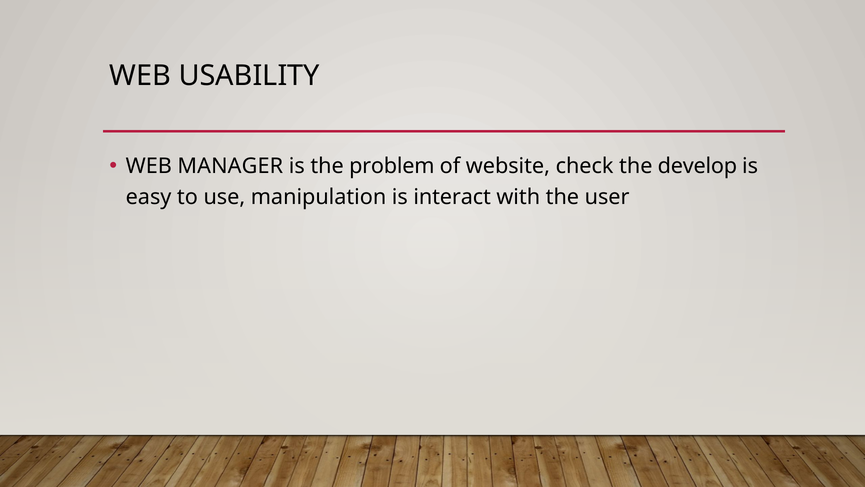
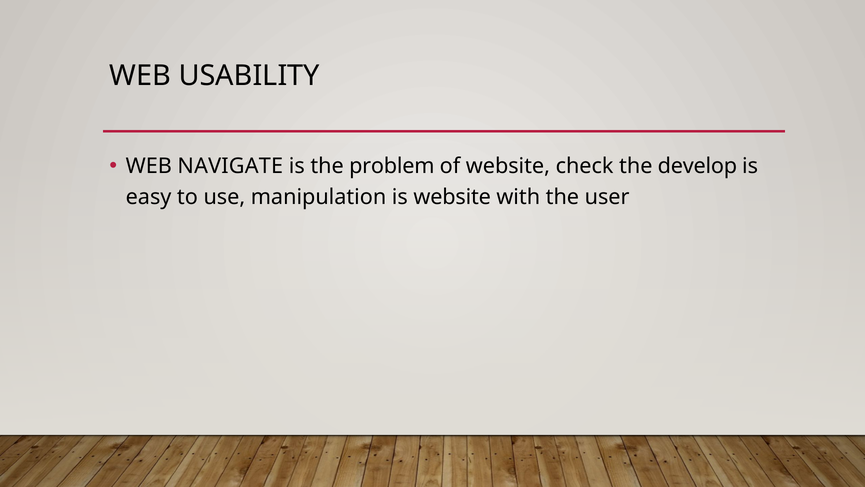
MANAGER: MANAGER -> NAVIGATE (230, 166)
is interact: interact -> website (452, 197)
